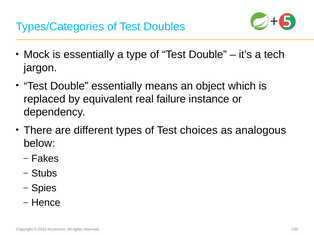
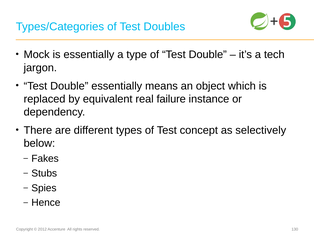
choices: choices -> concept (199, 131)
analogous: analogous -> selectively (261, 131)
